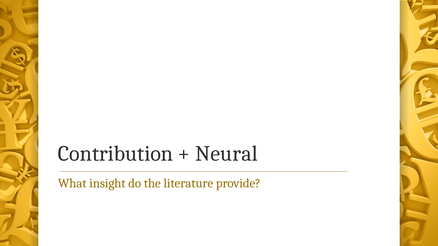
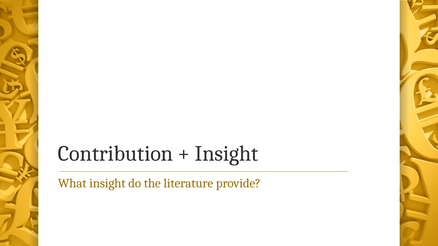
Neural: Neural -> Insight (227, 154)
